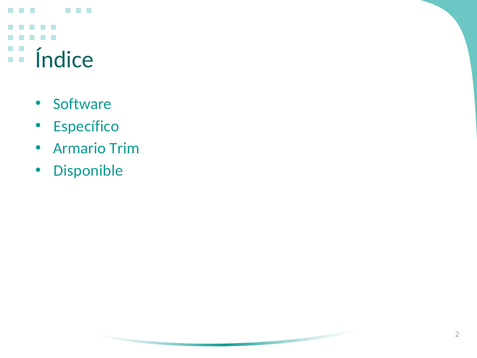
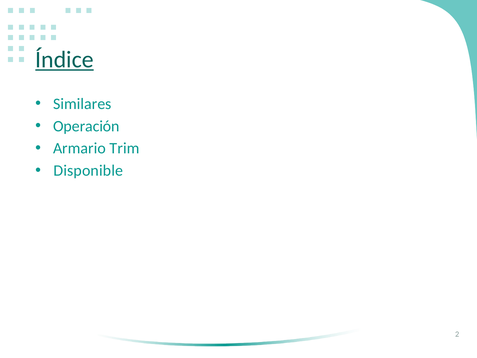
Índice underline: none -> present (64, 60)
Software: Software -> Similares (82, 104)
Específico: Específico -> Operación (86, 126)
